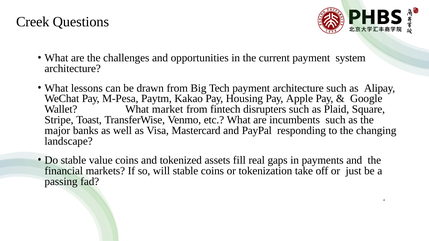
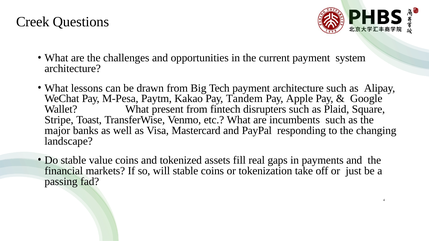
Housing: Housing -> Tandem (244, 99)
market: market -> present (168, 109)
